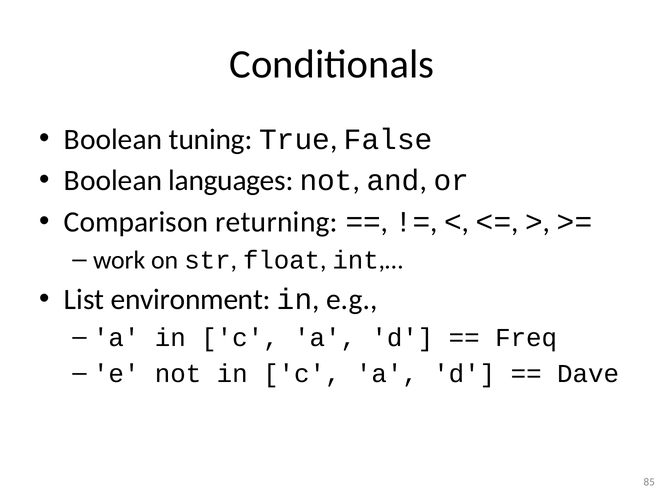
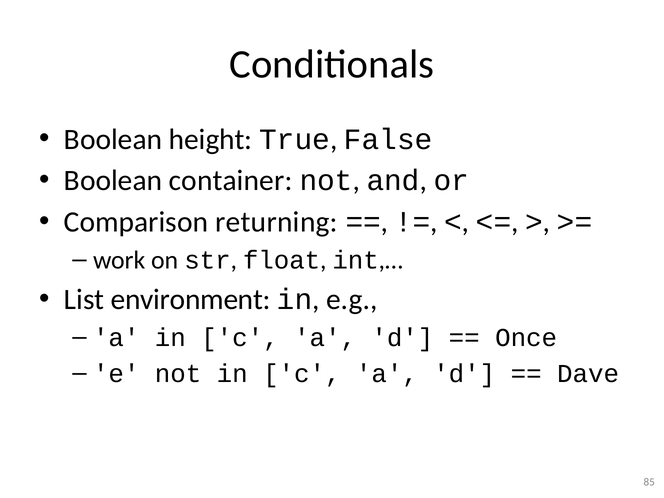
tuning: tuning -> height (211, 139)
languages: languages -> container (231, 181)
Freq: Freq -> Once (526, 338)
